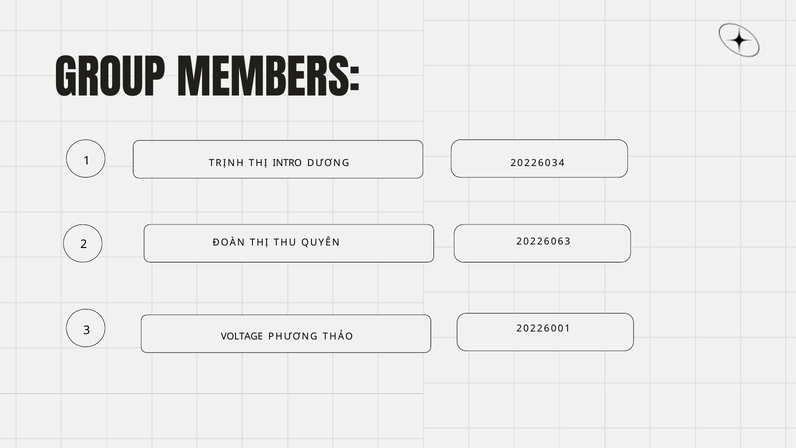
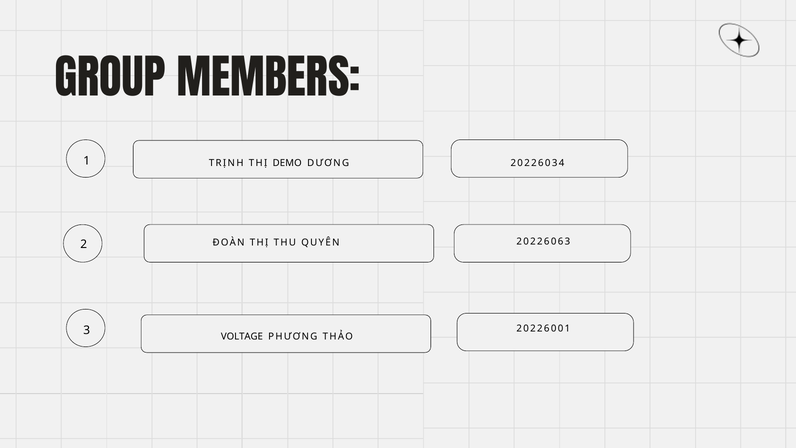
INTRO: INTRO -> DEMO (287, 163)
